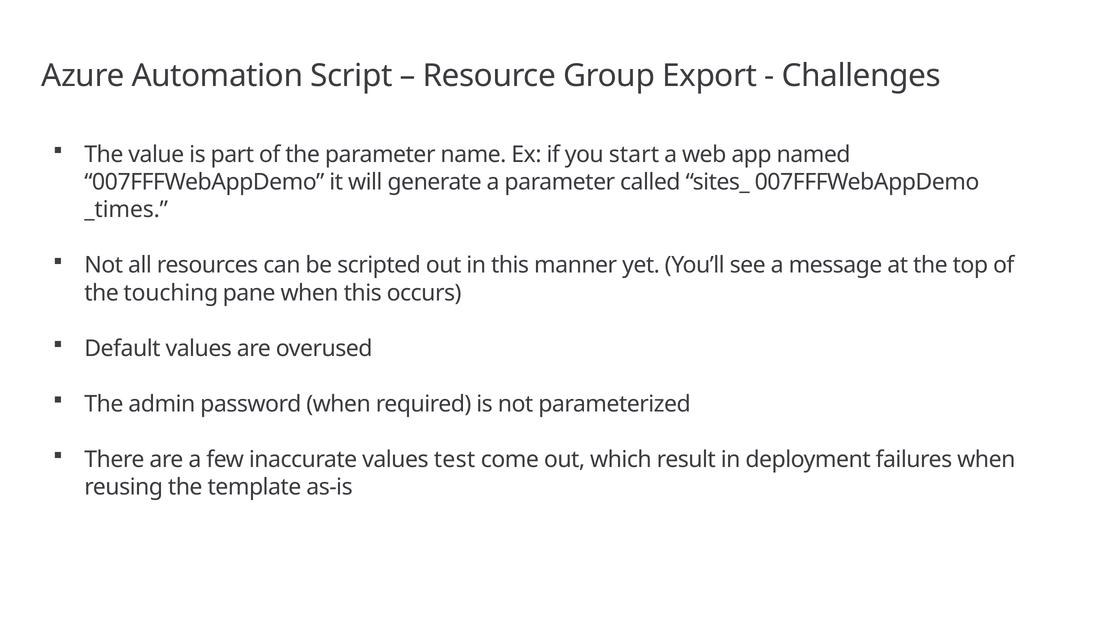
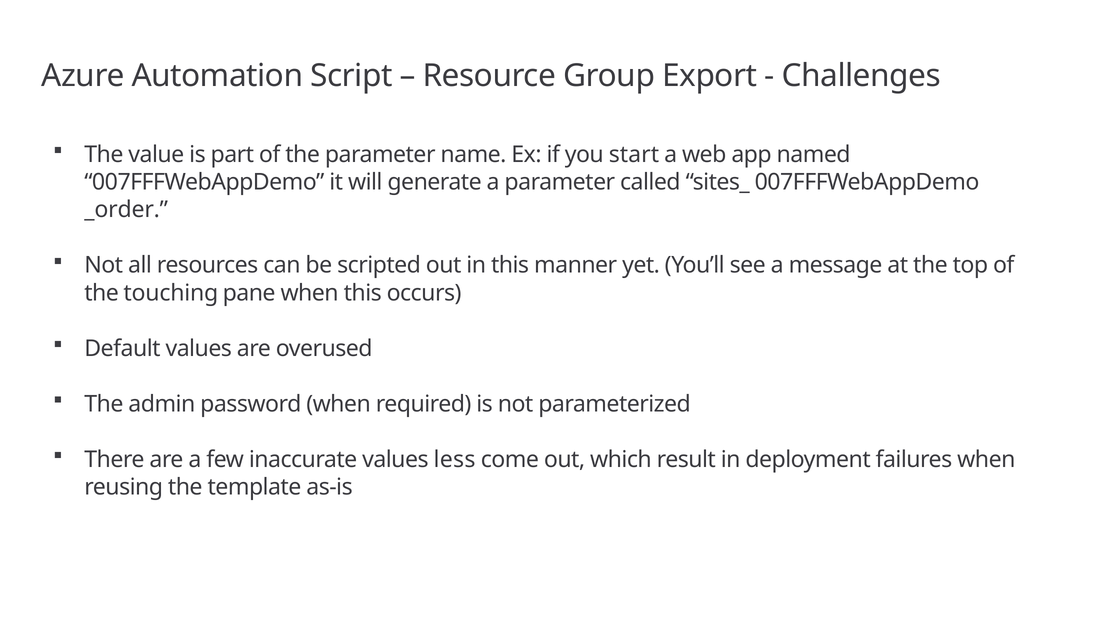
_times: _times -> _order (126, 210)
test: test -> less (455, 459)
